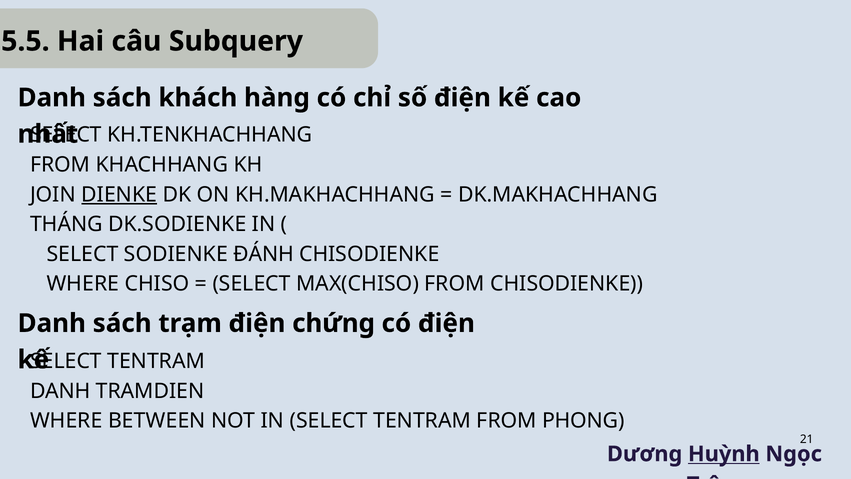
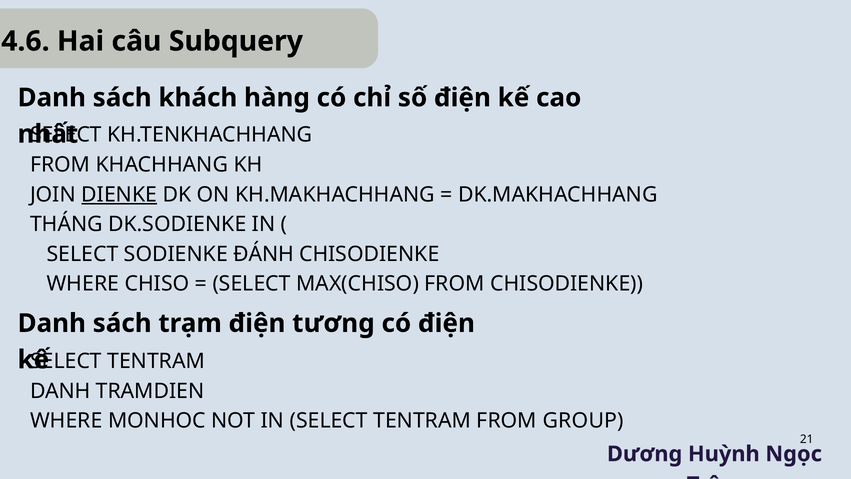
5.5: 5.5 -> 4.6 (25, 41)
chứng: chứng -> tương (333, 323)
BETWEEN: BETWEEN -> MONHOC (157, 421)
PHONG: PHONG -> GROUP (583, 421)
Huỳnh underline: present -> none (724, 454)
